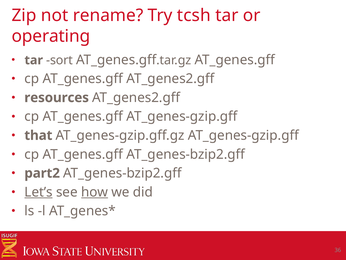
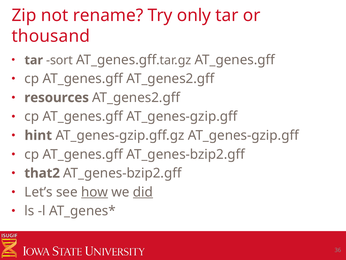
tcsh: tcsh -> only (194, 15)
operating: operating -> thousand (51, 36)
that: that -> hint (38, 135)
part2: part2 -> that2 (42, 173)
Let’s underline: present -> none (39, 192)
did underline: none -> present (143, 192)
